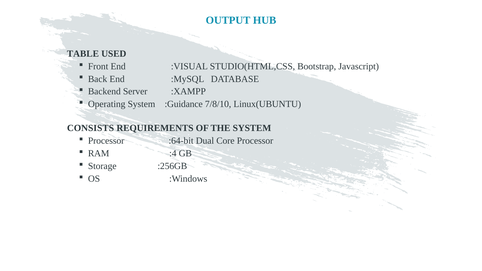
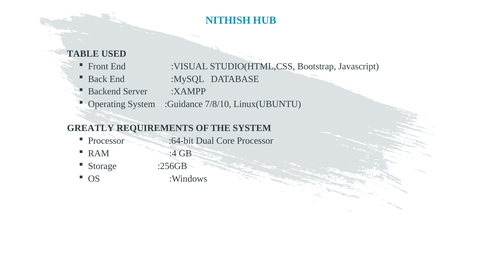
OUTPUT: OUTPUT -> NITHISH (228, 20)
CONSISTS: CONSISTS -> GREATLY (91, 128)
